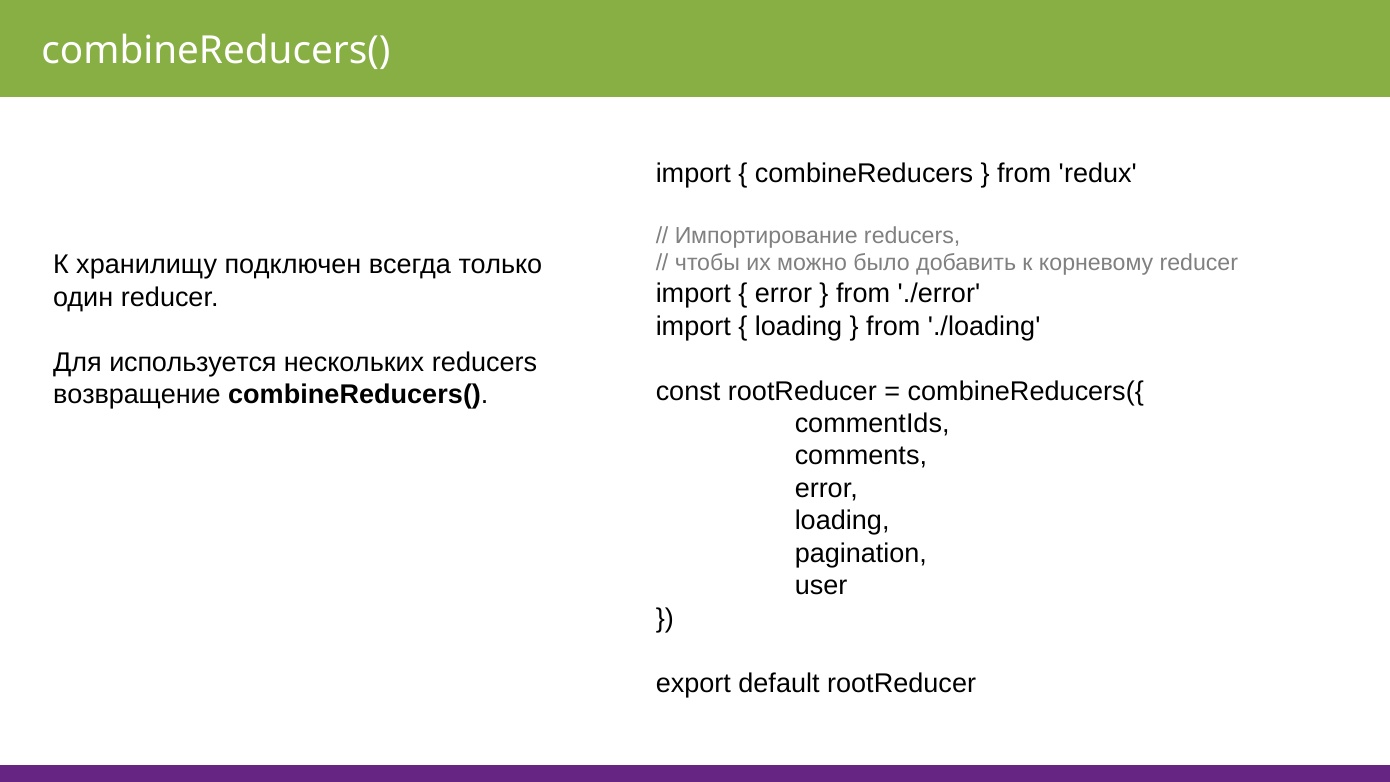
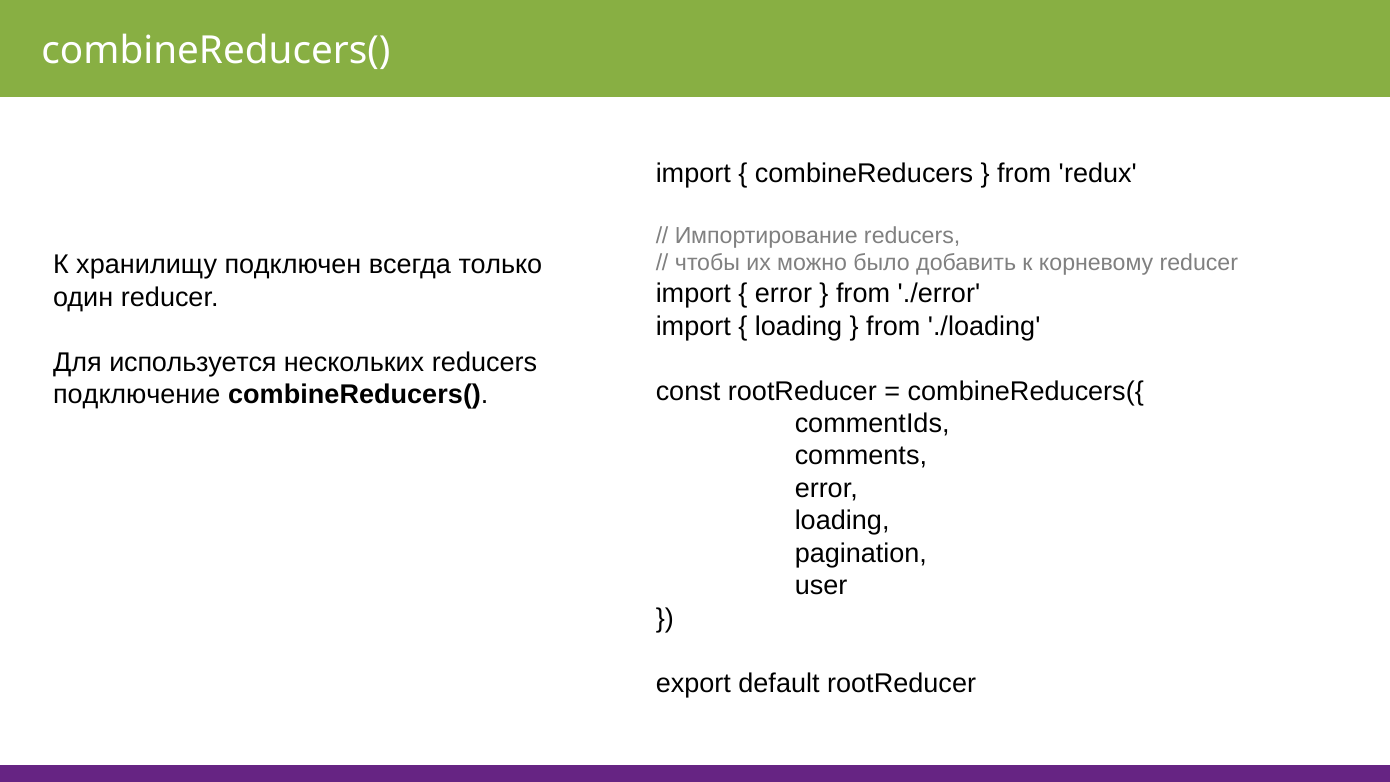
возвращение: возвращение -> подключение (137, 395)
